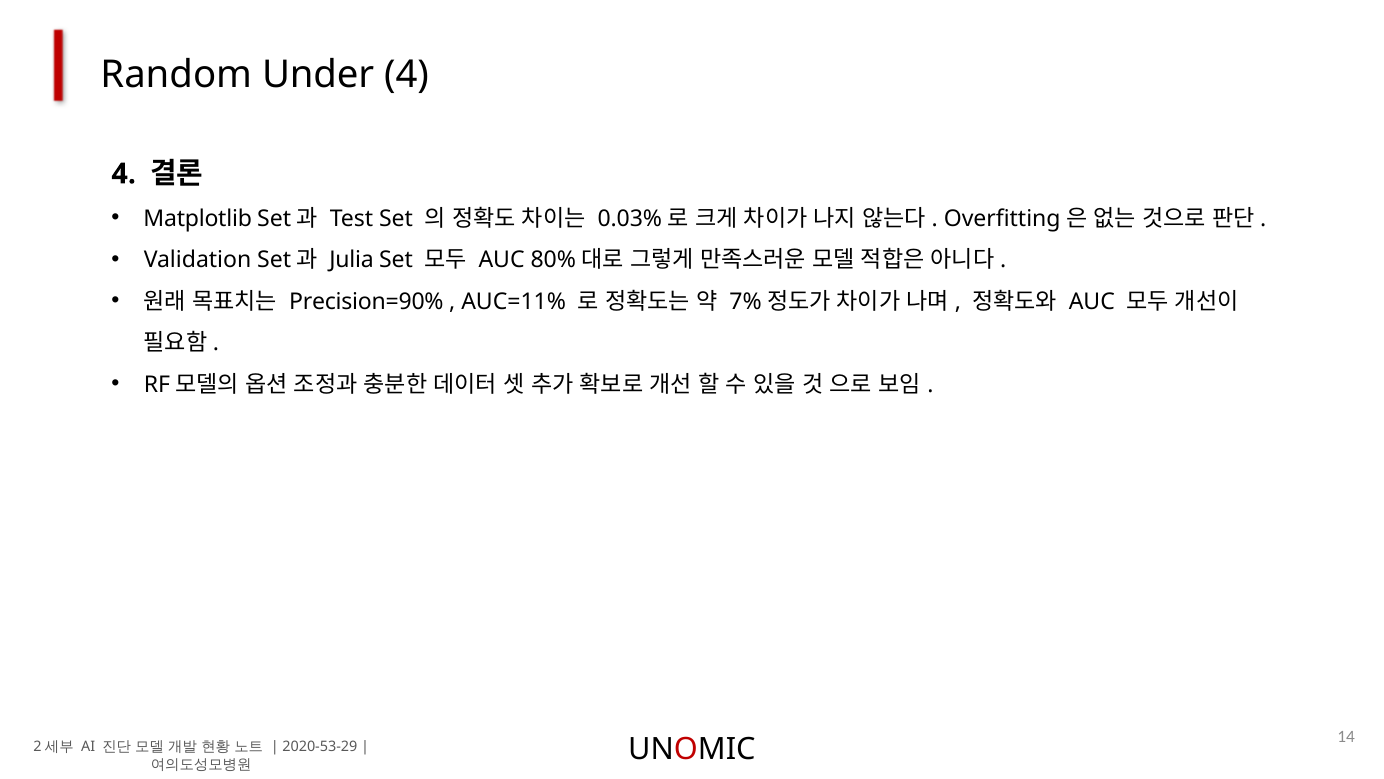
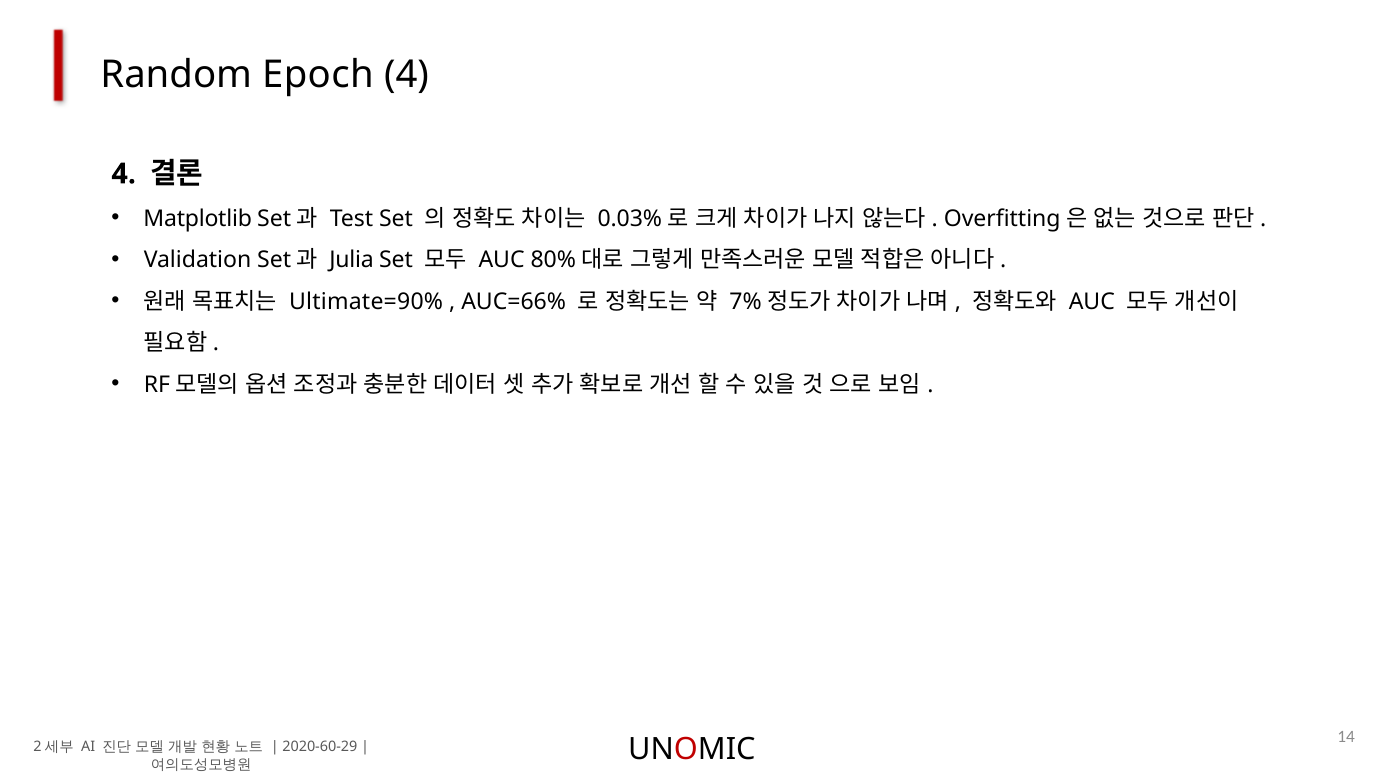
Under: Under -> Epoch (318, 75)
Precision=90%: Precision=90% -> Ultimate=90% (366, 301)
AUC=11%: AUC=11% -> AUC=66% (514, 301)
2020-53-29: 2020-53-29 -> 2020-60-29 (320, 747)
